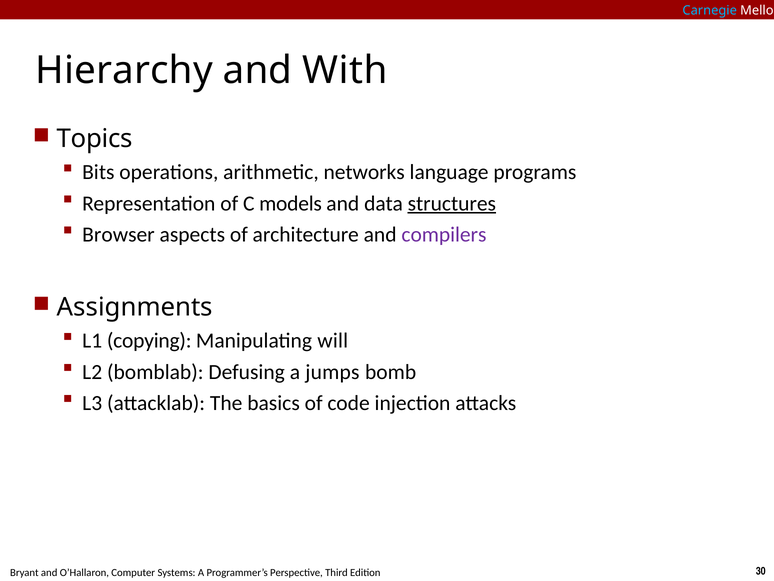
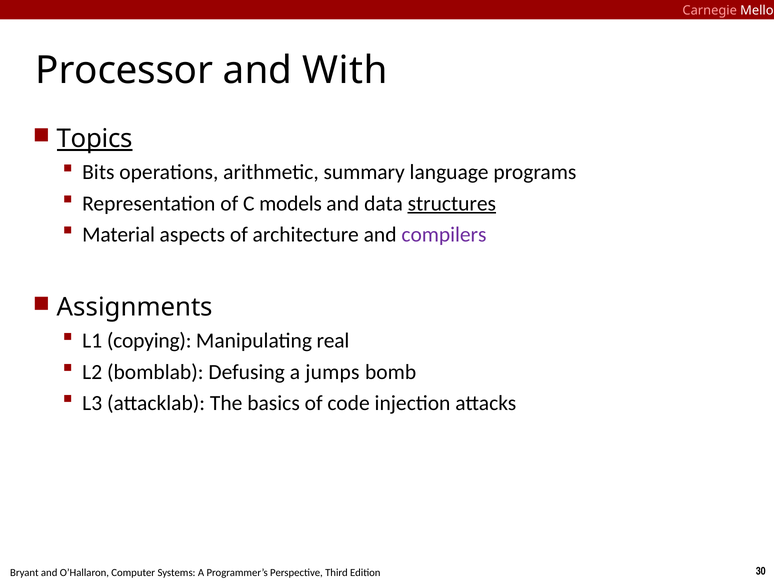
Carnegie colour: light blue -> pink (710, 10)
Hierarchy: Hierarchy -> Processor (124, 70)
Topics underline: none -> present (95, 139)
networks: networks -> summary (364, 172)
Browser: Browser -> Material (119, 235)
will: will -> real (333, 341)
